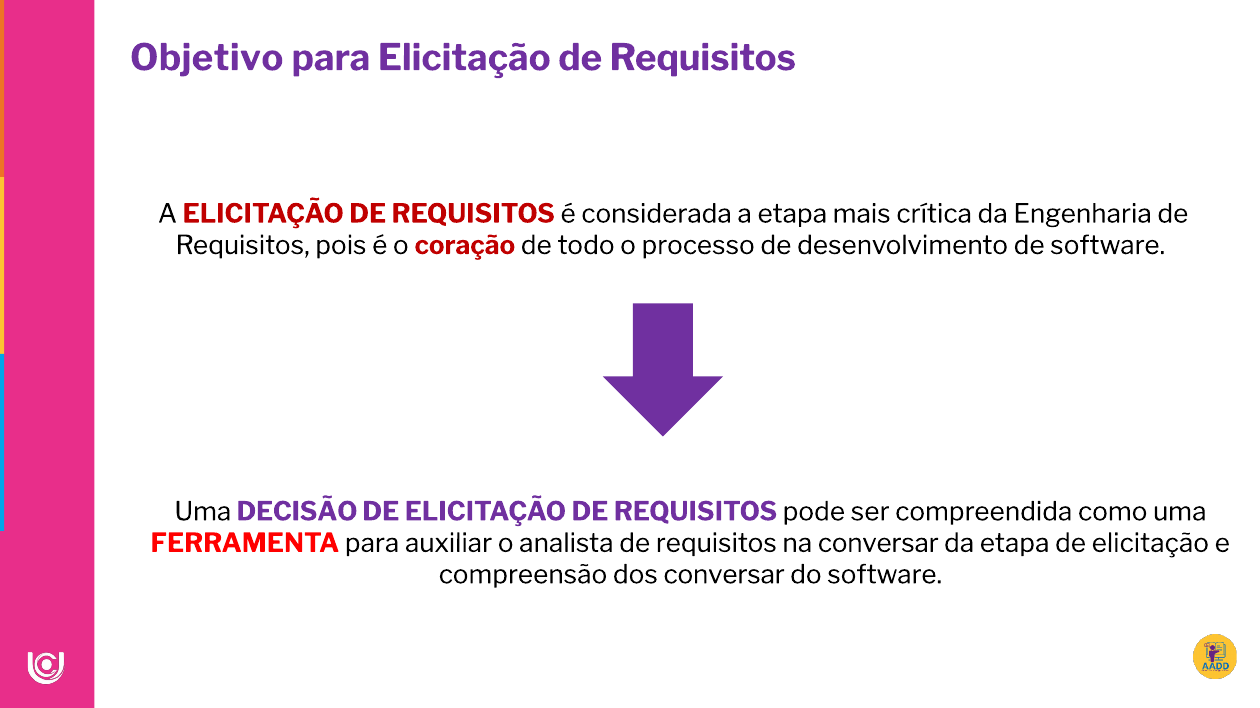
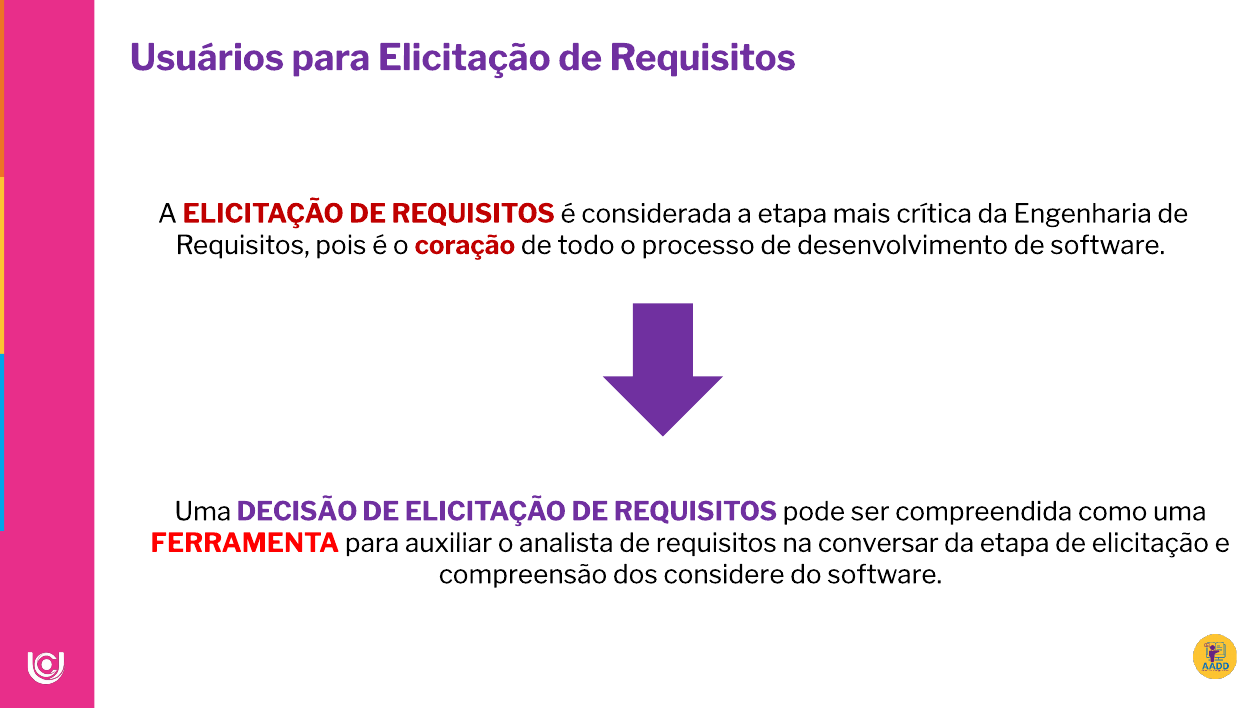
Objetivo: Objetivo -> Usuários (207, 58)
dos conversar: conversar -> considere (724, 575)
